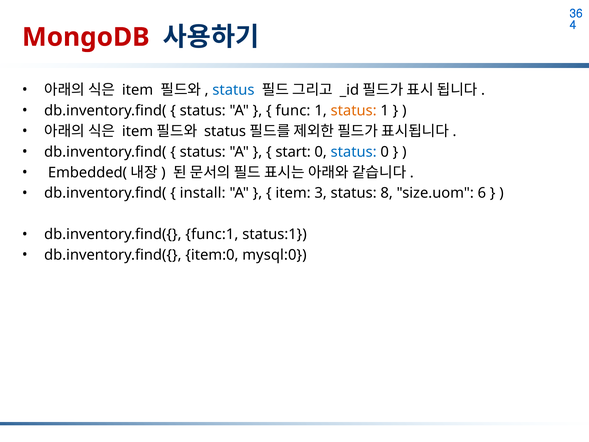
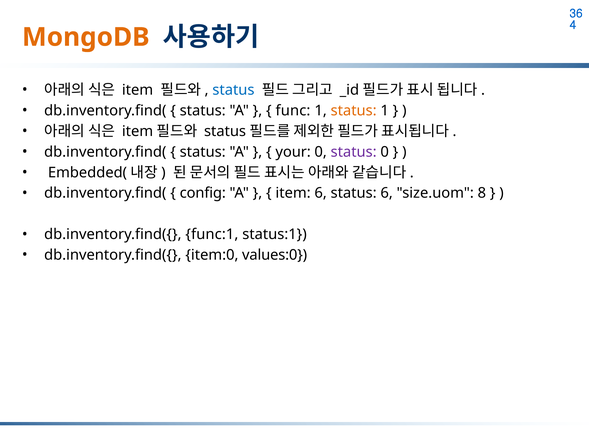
MongoDB colour: red -> orange (86, 37)
start: start -> your (293, 152)
status colour: blue -> purple (354, 152)
install: install -> config (203, 193)
item 3: 3 -> 6 (321, 193)
status 8: 8 -> 6 (387, 193)
6: 6 -> 8 (482, 193)
mysql:0: mysql:0 -> values:0 (275, 255)
